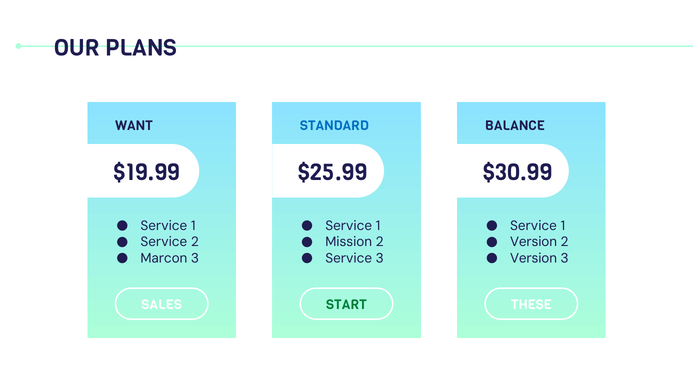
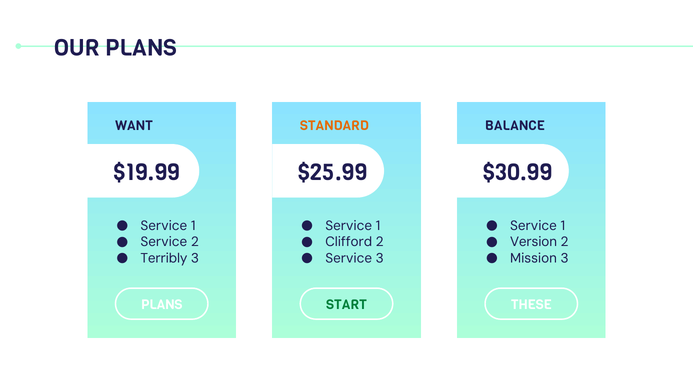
STANDARD colour: blue -> orange (334, 126)
Mission: Mission -> Clifford (349, 242)
Marcon: Marcon -> Terribly (164, 258)
Version: Version -> Mission (534, 258)
SALES: SALES -> PLANS (162, 304)
